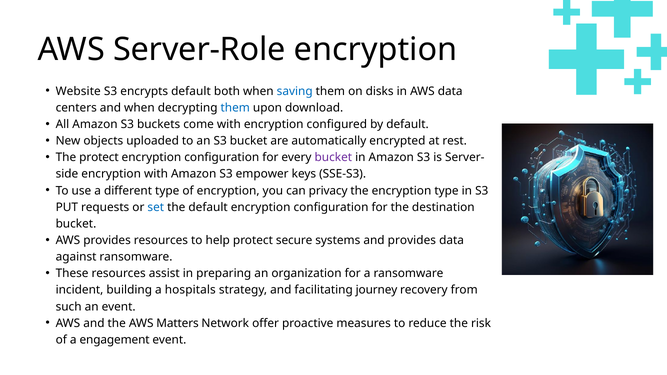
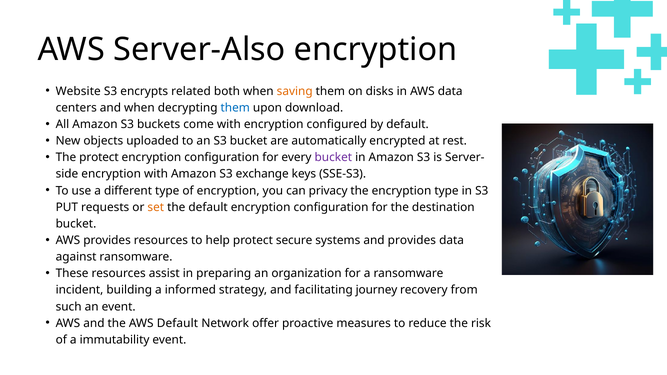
Server-Role: Server-Role -> Server-Also (199, 50)
encrypts default: default -> related (191, 91)
saving colour: blue -> orange (295, 91)
empower: empower -> exchange (262, 174)
set colour: blue -> orange (156, 207)
hospitals: hospitals -> informed (190, 290)
AWS Matters: Matters -> Default (177, 323)
engagement: engagement -> immutability (115, 340)
